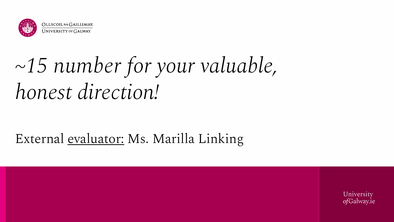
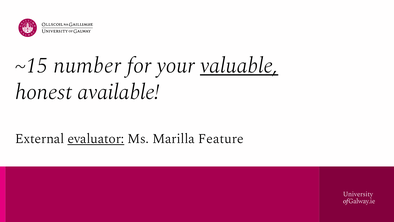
valuable underline: none -> present (239, 65)
direction: direction -> available (118, 92)
Linking: Linking -> Feature (221, 139)
